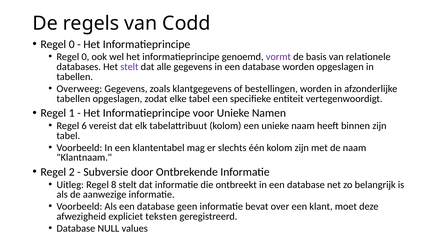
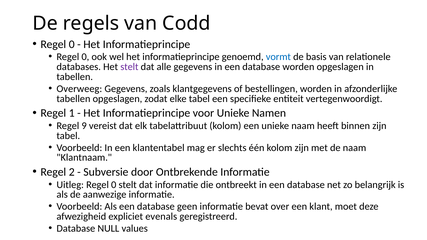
vormt colour: purple -> blue (278, 57)
6: 6 -> 9 (84, 126)
Uitleg Regel 8: 8 -> 0 (114, 185)
teksten: teksten -> evenals (161, 217)
